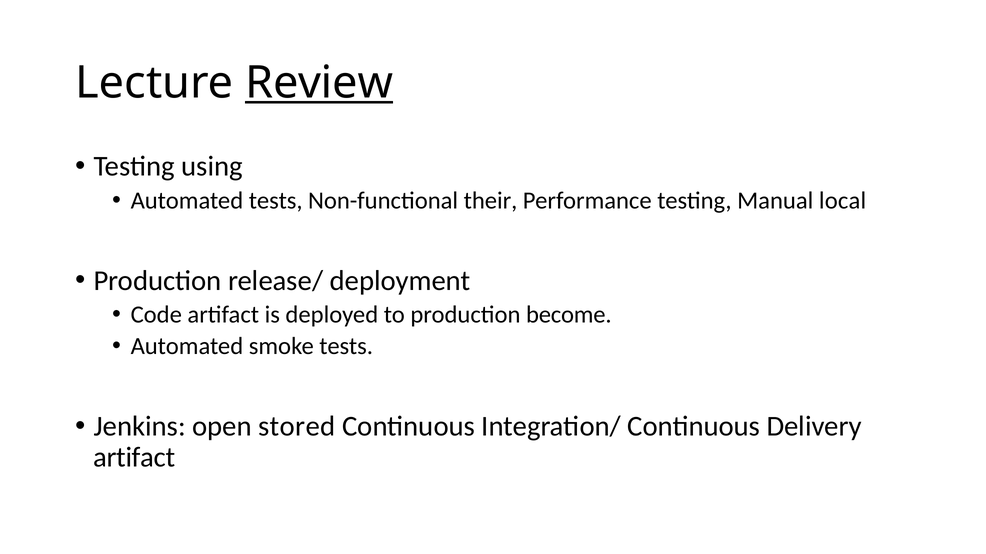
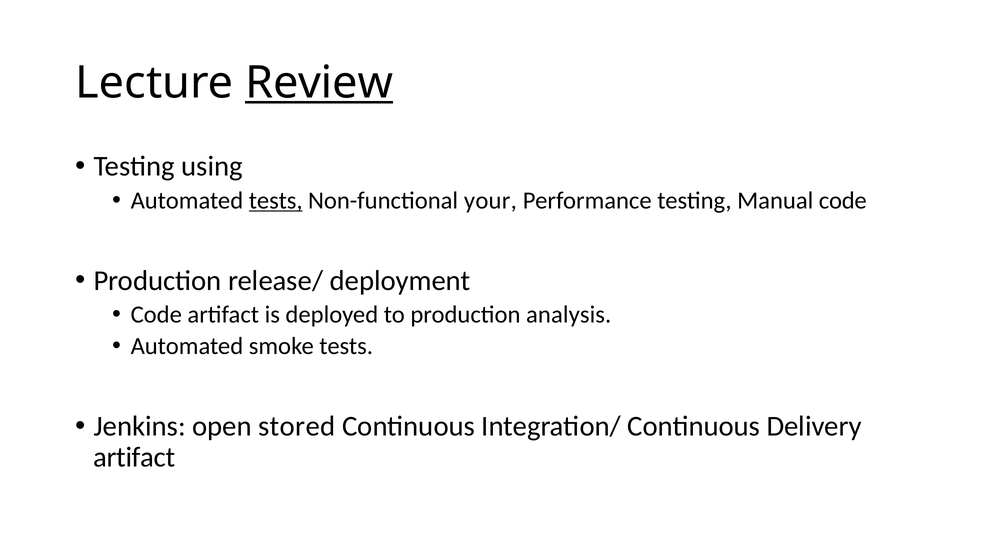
tests underline: none -> present (276, 201)
their: their -> your (490, 201)
Manual local: local -> code (843, 201)
become: become -> analysis (569, 315)
